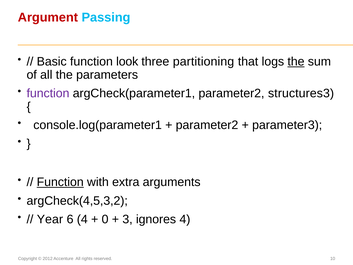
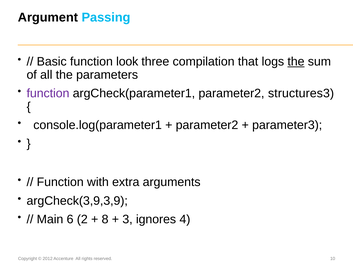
Argument colour: red -> black (48, 17)
partitioning: partitioning -> compilation (204, 62)
Function underline: present -> none (60, 182)
argCheck(4,5,3,2: argCheck(4,5,3,2 -> argCheck(3,9,3,9 (77, 201)
Year: Year -> Main (50, 219)
6 4: 4 -> 2 (82, 219)
0: 0 -> 8 (105, 219)
